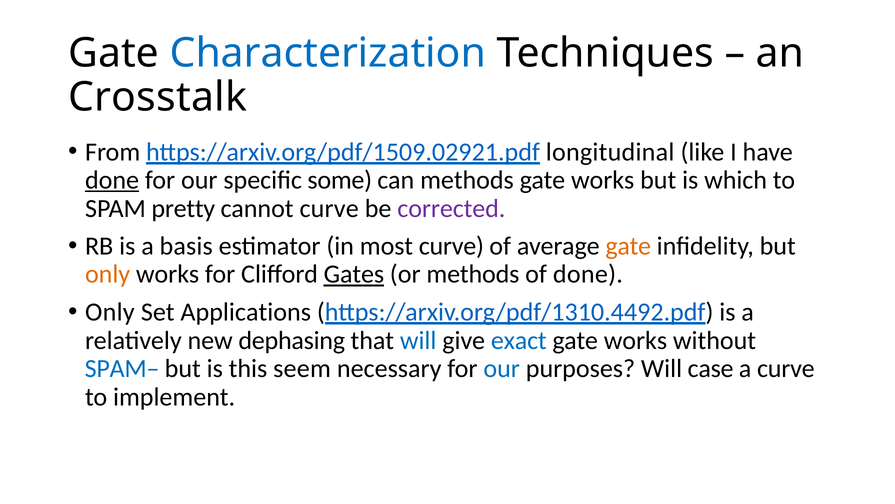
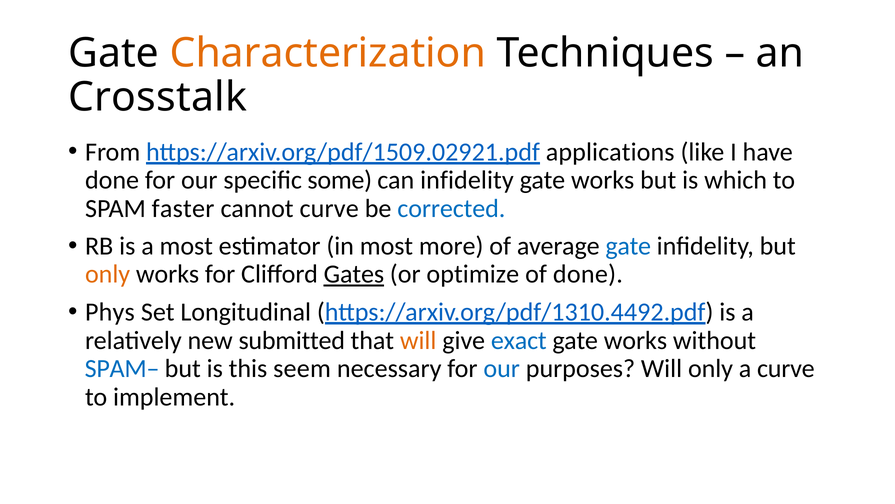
Characterization colour: blue -> orange (328, 53)
longitudinal: longitudinal -> applications (610, 152)
done underline: present -> none (112, 180)
can methods: methods -> infidelity (467, 180)
pretty: pretty -> faster (183, 208)
corrected colour: purple -> blue (451, 208)
a basis: basis -> most (186, 246)
most curve: curve -> more (451, 246)
gate colour: orange -> blue (628, 246)
or methods: methods -> optimize (473, 274)
Only: Only -> Phys (110, 312)
Applications: Applications -> Longitudinal (246, 312)
dephasing: dephasing -> submitted (292, 340)
will colour: blue -> orange (418, 340)
Will case: case -> only (711, 368)
